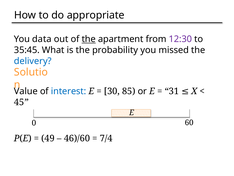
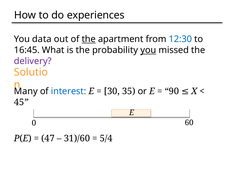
appropriate: appropriate -> experiences (96, 15)
12:30 colour: purple -> blue (180, 39)
35:45: 35:45 -> 16:45 (27, 50)
you underline: none -> present (148, 50)
delivery colour: blue -> purple (33, 61)
Value: Value -> Many (26, 91)
85: 85 -> 35 (129, 91)
31: 31 -> 90 (172, 91)
49: 49 -> 47 (48, 138)
46)/60: 46)/60 -> 31)/60 (77, 138)
7/4: 7/4 -> 5/4 (106, 138)
